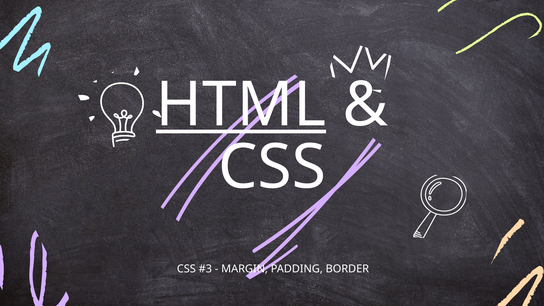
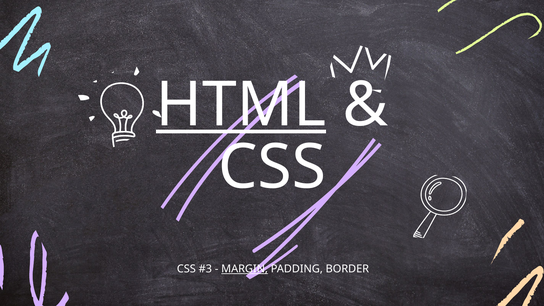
MARGIN underline: none -> present (245, 269)
